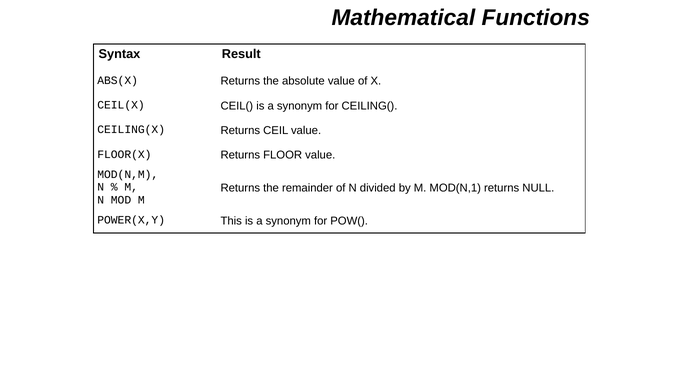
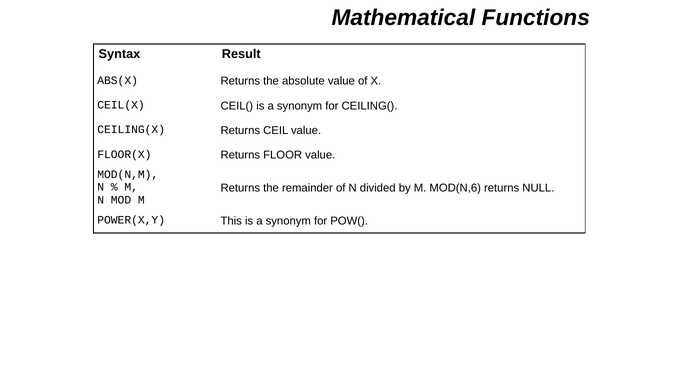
MOD(N,1: MOD(N,1 -> MOD(N,6 (455, 188)
